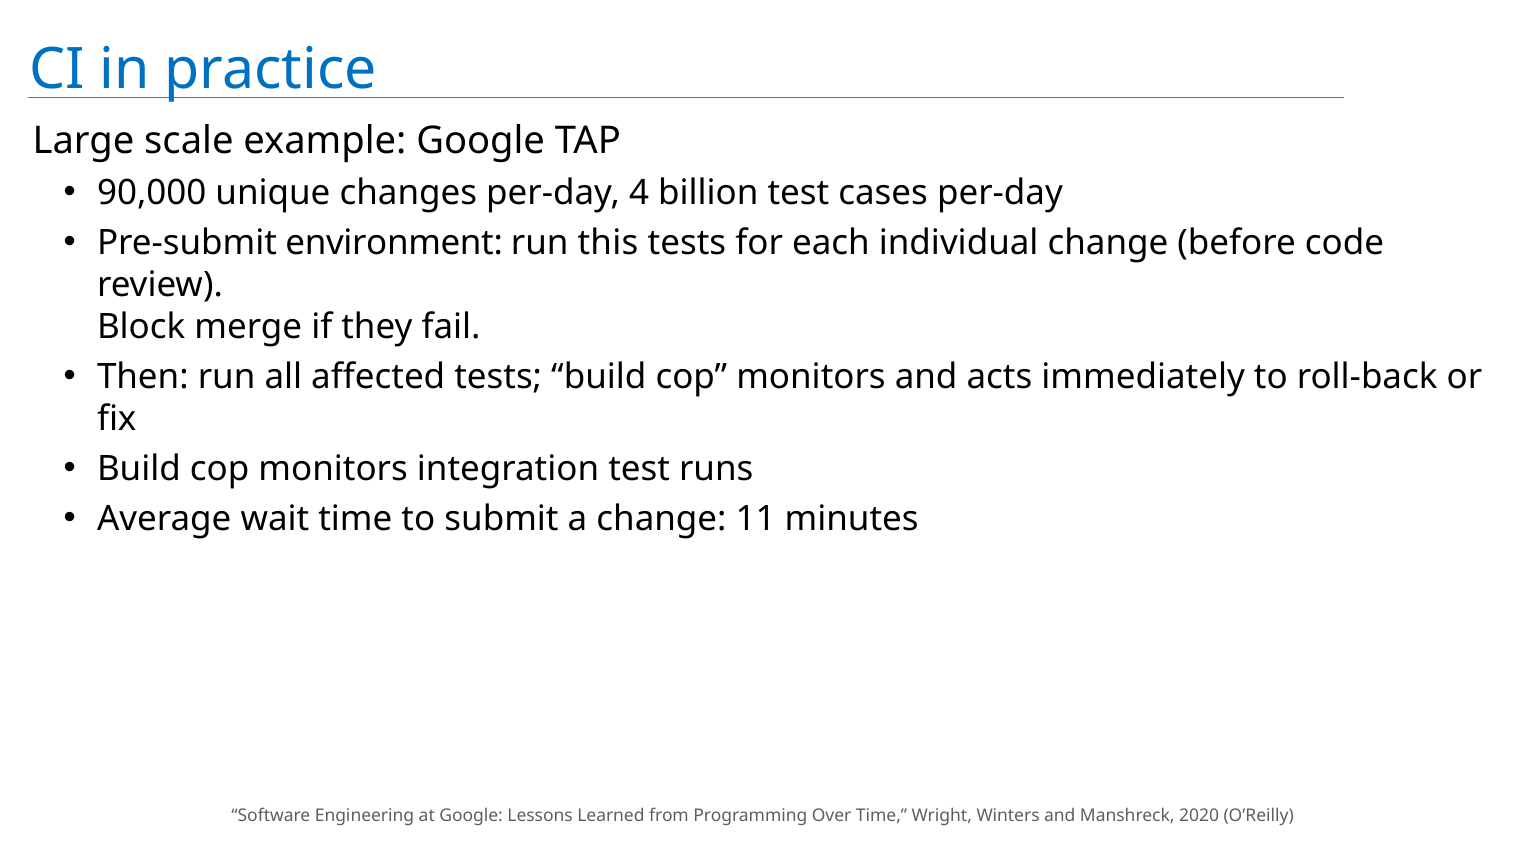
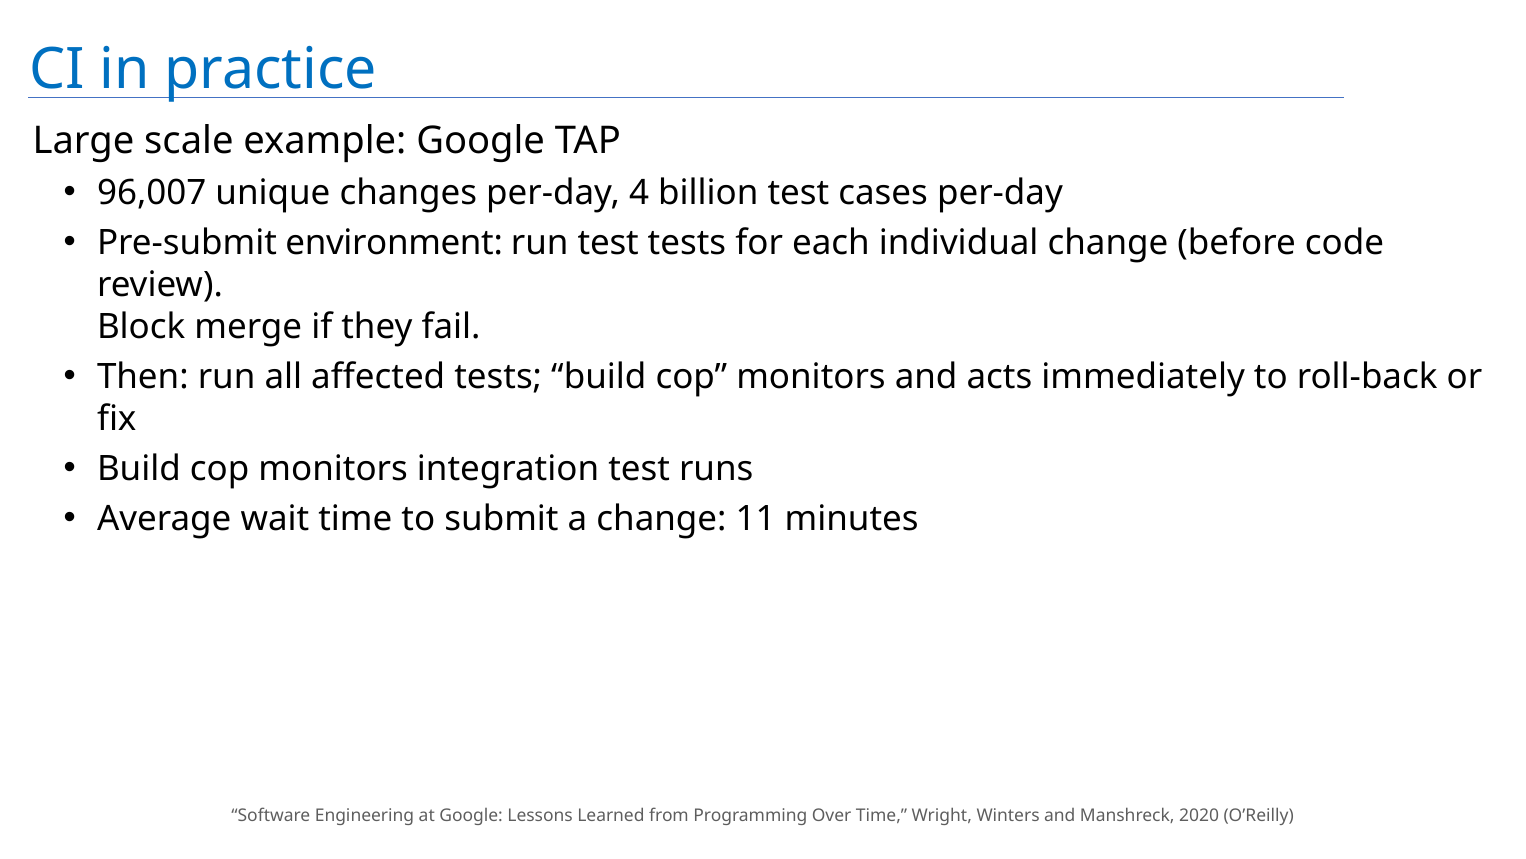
90,000: 90,000 -> 96,007 (152, 193)
run this: this -> test (608, 243)
